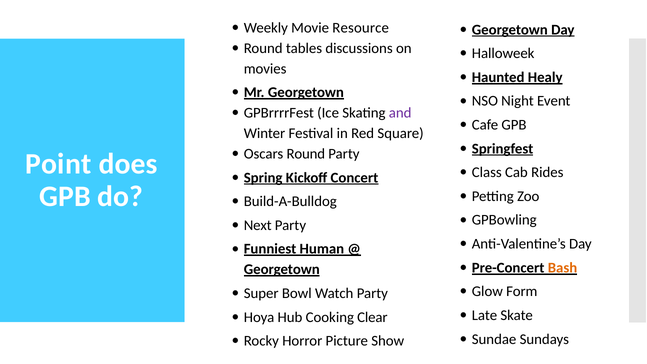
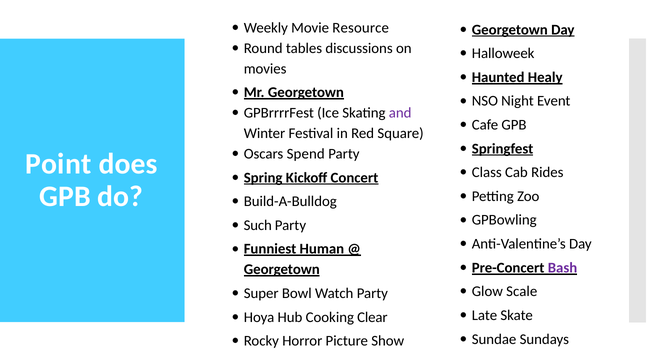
Oscars Round: Round -> Spend (306, 154)
Next: Next -> Such (258, 225)
Bash colour: orange -> purple (563, 268)
Form: Form -> Scale (522, 291)
